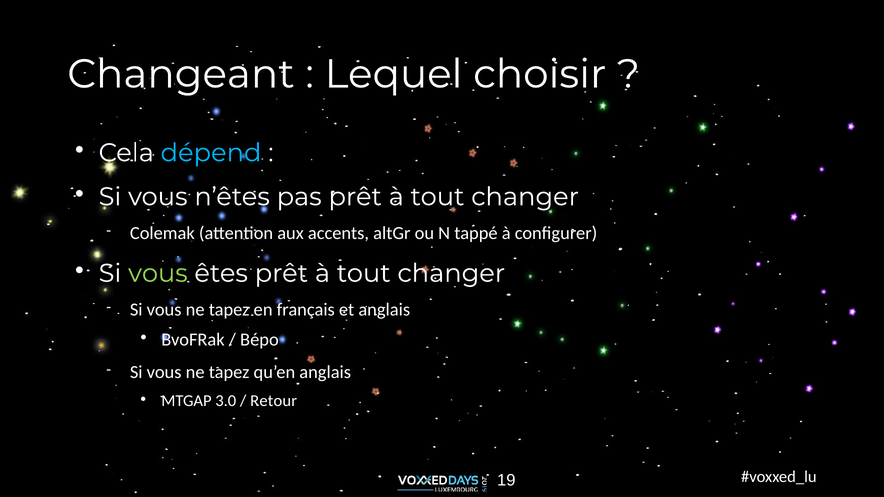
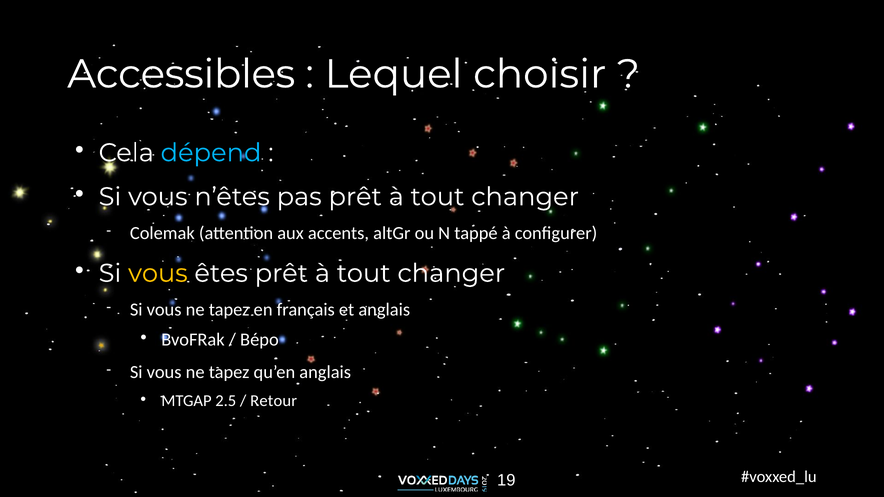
Changeant: Changeant -> Accessibles (181, 74)
vous colour: light green -> yellow (158, 273)
3.0: 3.0 -> 2.5 (226, 401)
